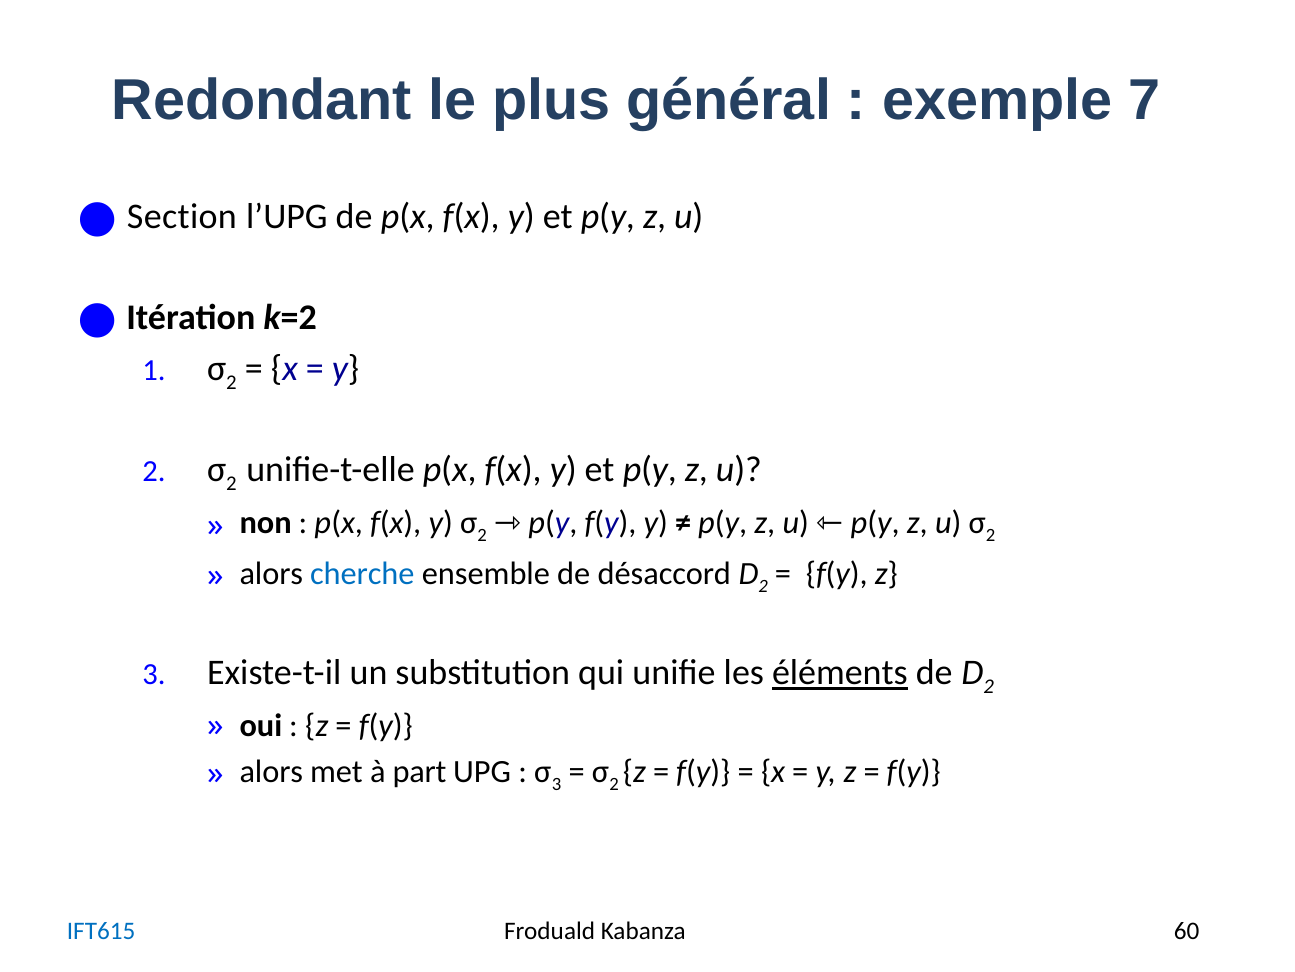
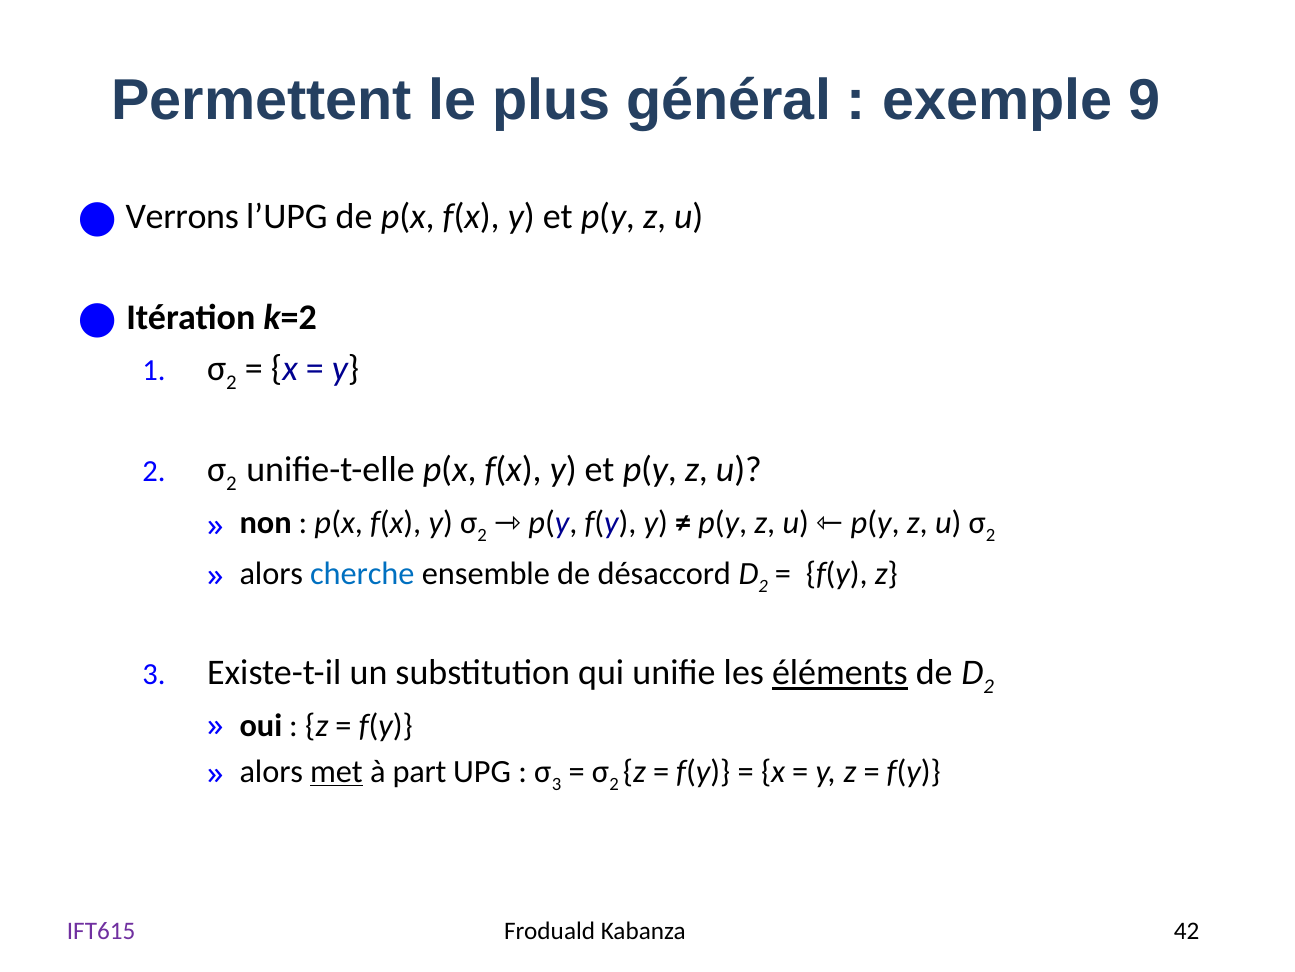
Redondant: Redondant -> Permettent (262, 100)
7: 7 -> 9 (1145, 100)
Section: Section -> Verrons (182, 217)
met underline: none -> present (336, 771)
IFT615 colour: blue -> purple (101, 930)
60: 60 -> 42 (1187, 930)
